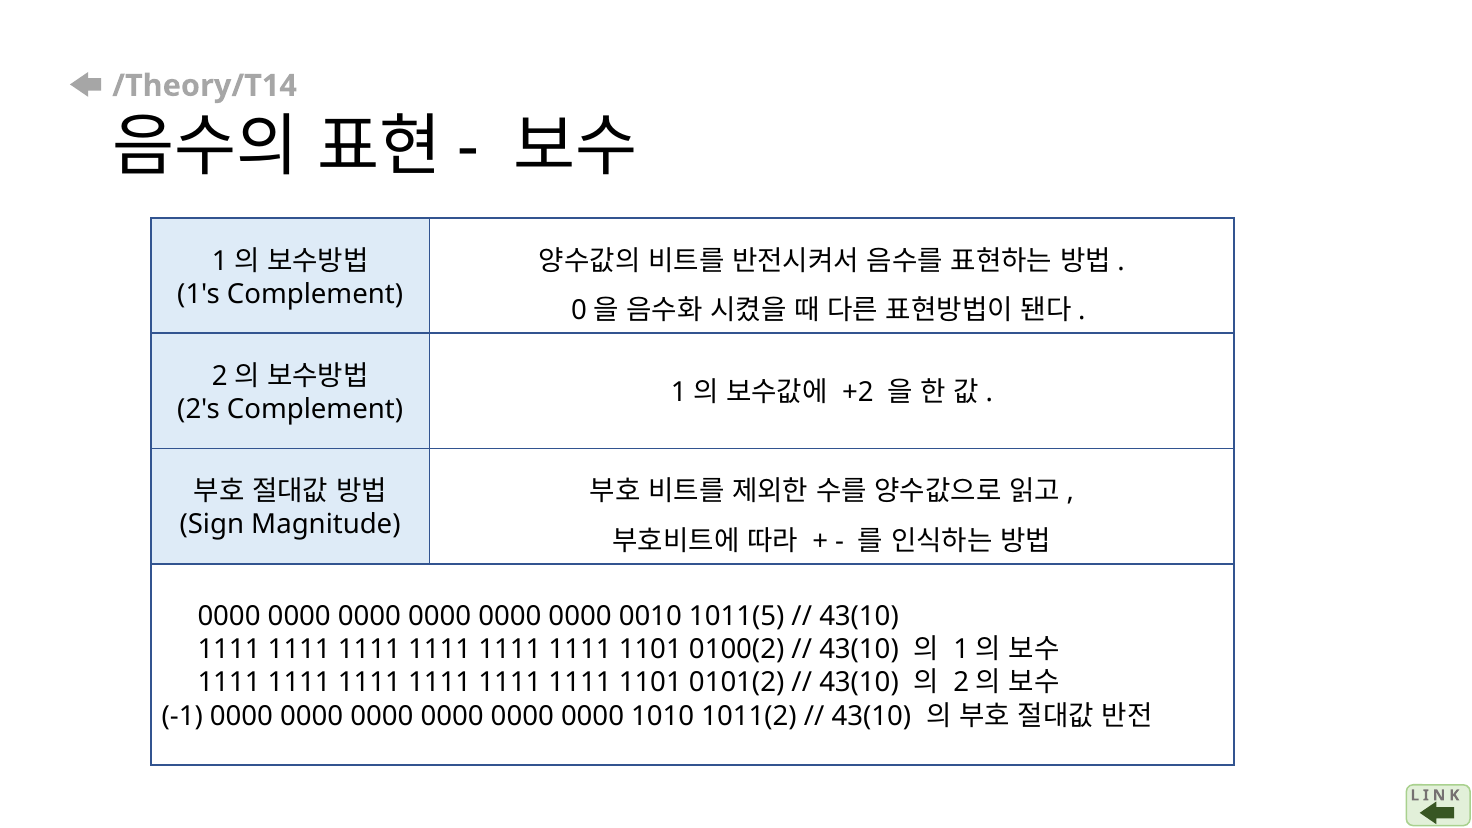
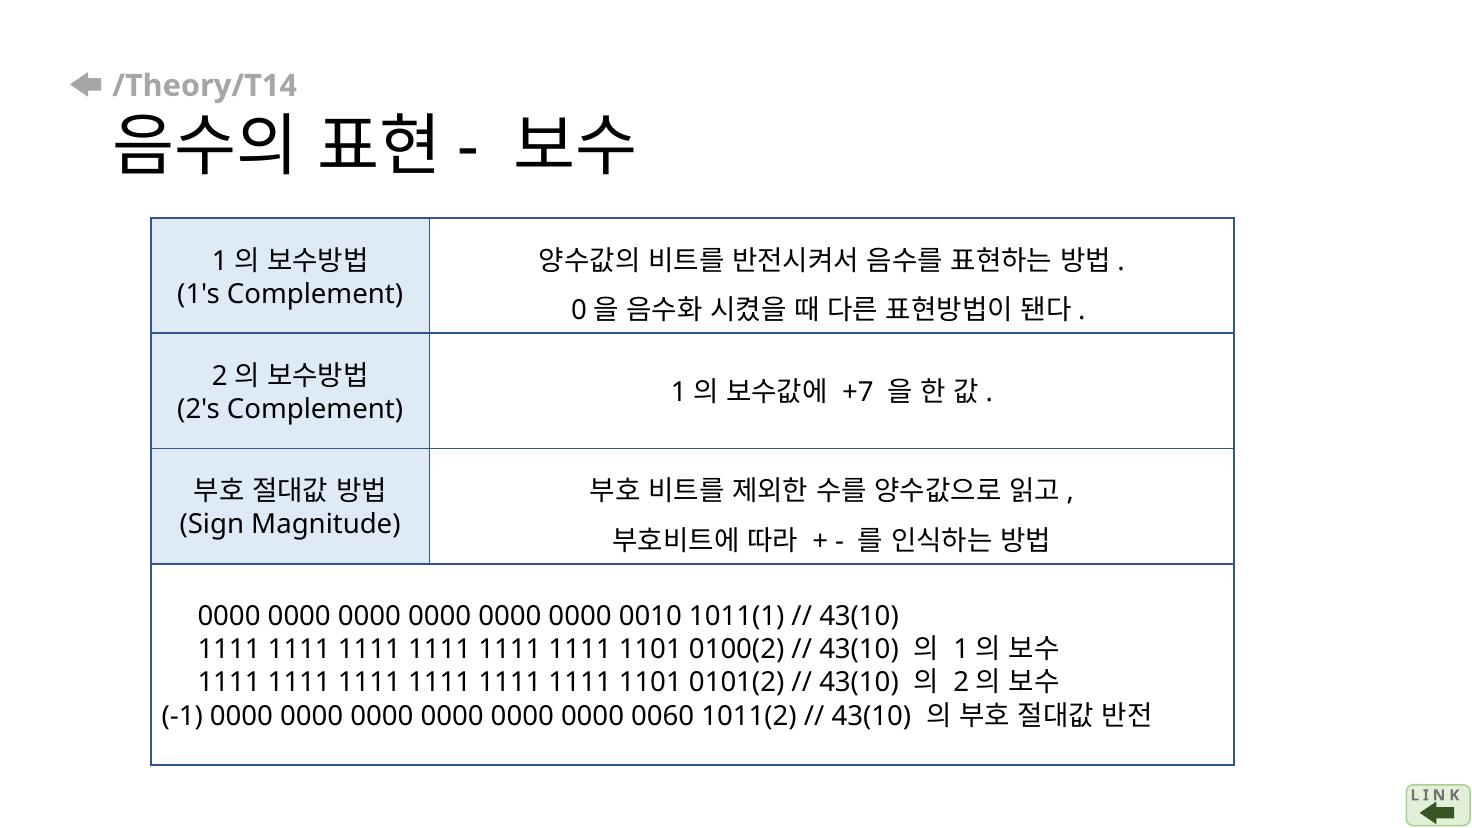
+2: +2 -> +7 (858, 393)
1011(5: 1011(5 -> 1011(1 (737, 617)
1010: 1010 -> 0060 (663, 716)
